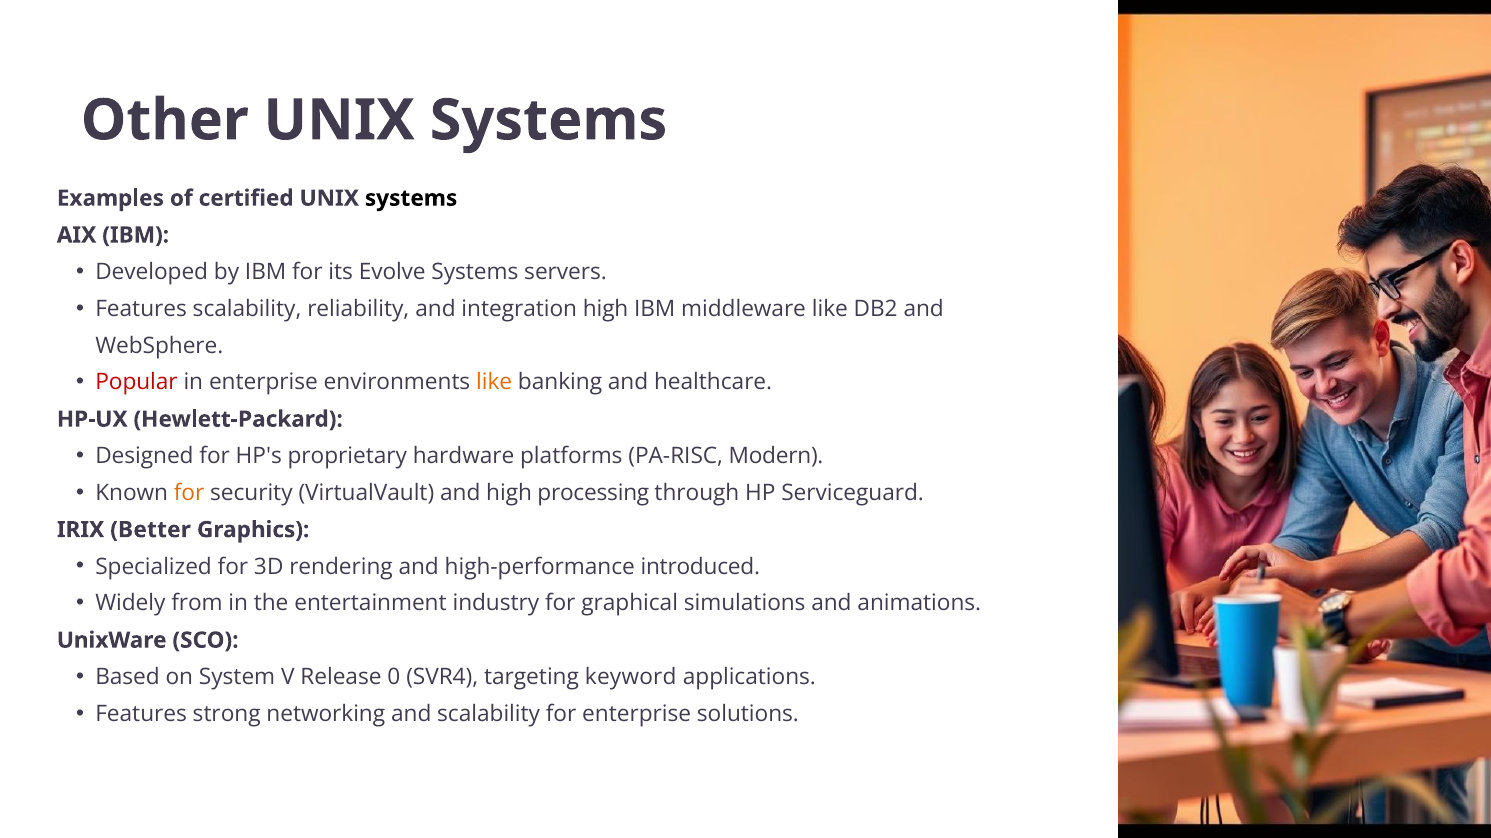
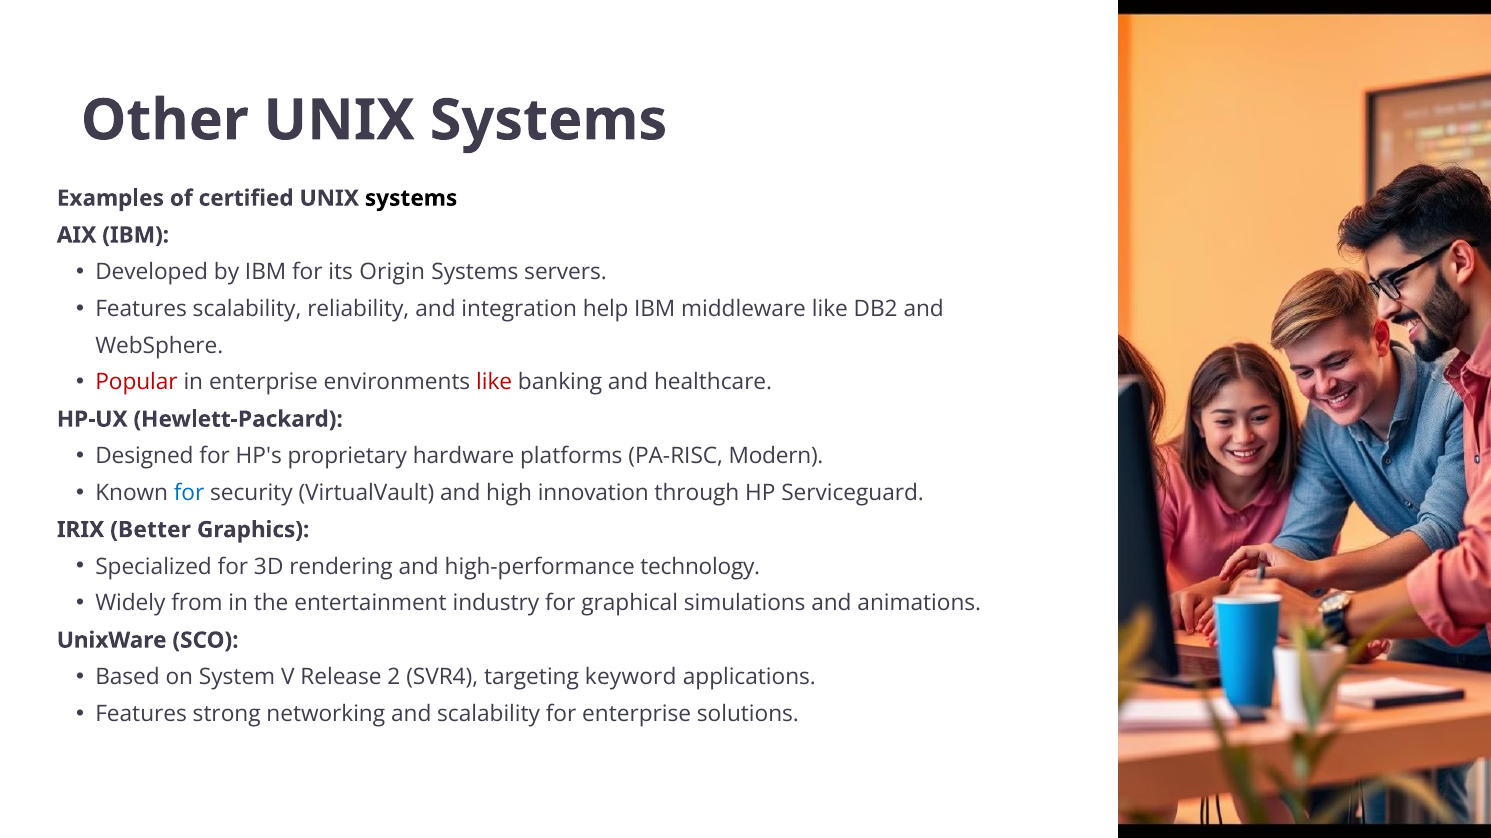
Evolve: Evolve -> Origin (392, 272)
integration high: high -> help (606, 309)
like colour: orange -> red (494, 383)
for colour: orange -> blue (189, 493)
processing: processing -> innovation (593, 493)
introduced: introduced -> technology (700, 567)
0: 0 -> 2 (394, 678)
